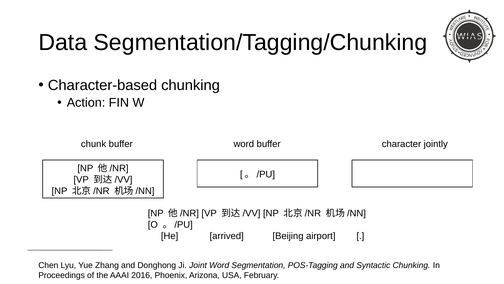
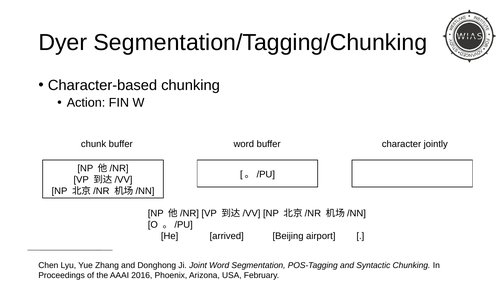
Data: Data -> Dyer (63, 42)
